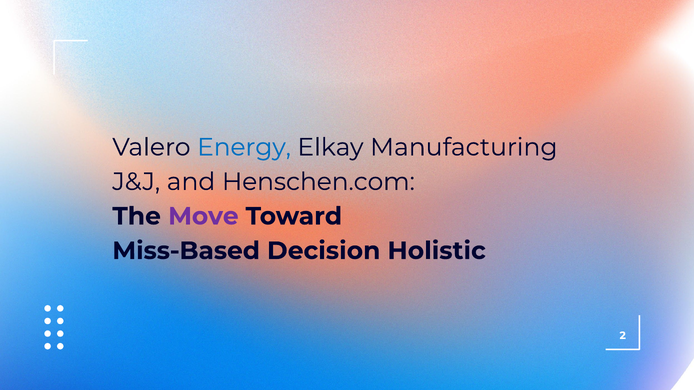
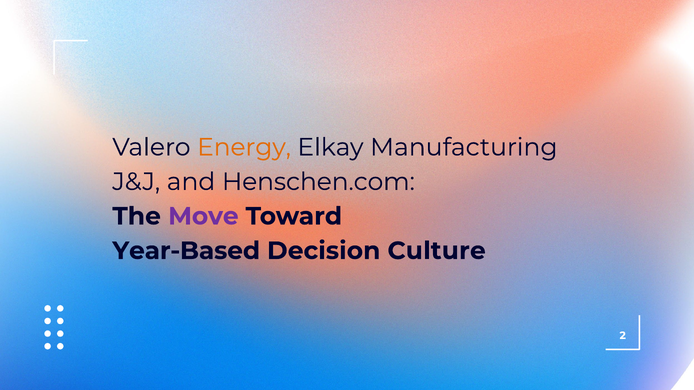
Energy colour: blue -> orange (244, 147)
Miss-Based: Miss-Based -> Year-Based (186, 251)
Holistic: Holistic -> Culture (437, 251)
